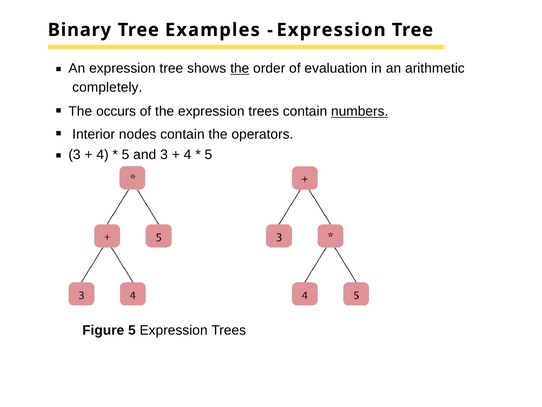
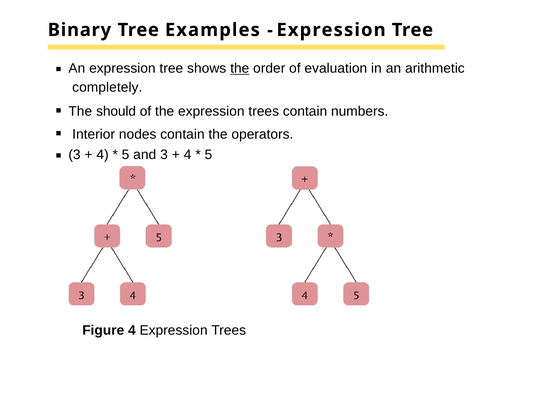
occurs: occurs -> should (116, 111)
numbers underline: present -> none (360, 111)
Figure 5: 5 -> 4 (132, 330)
